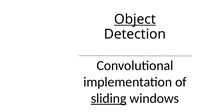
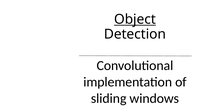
sliding underline: present -> none (109, 98)
